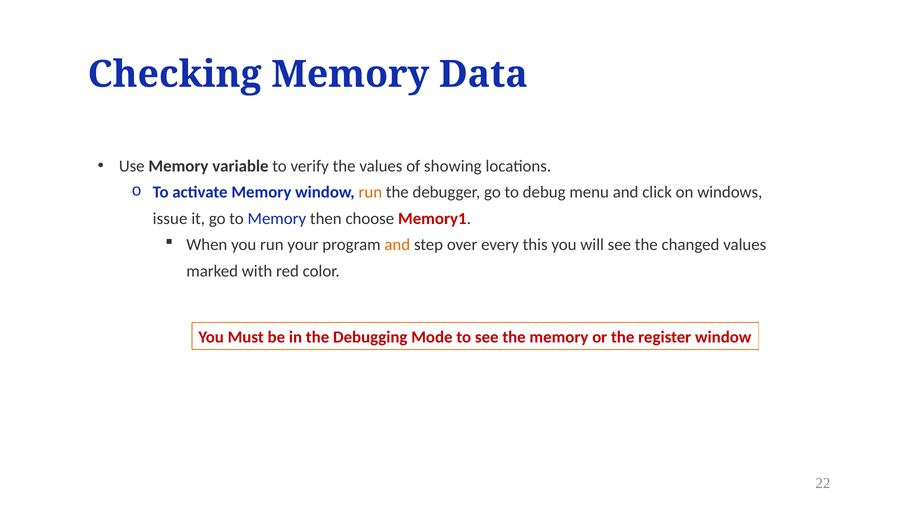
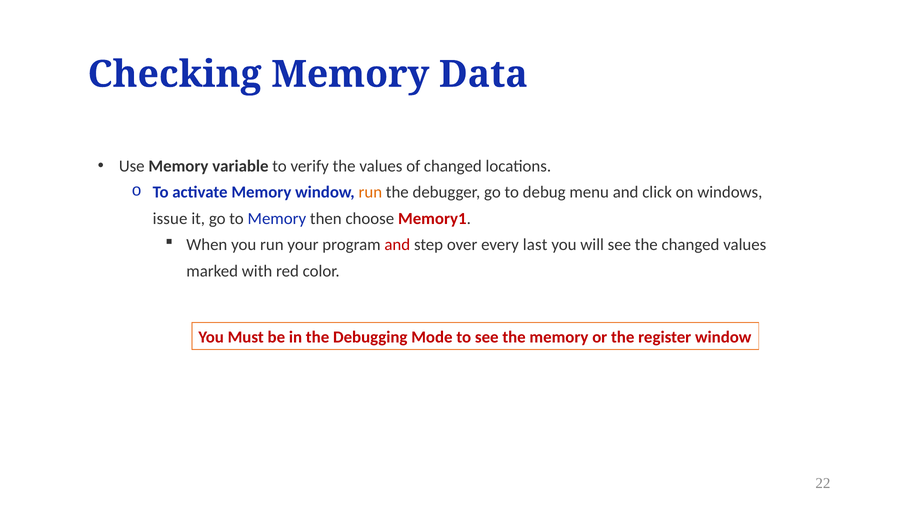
of showing: showing -> changed (453, 166)
and colour: orange -> red (397, 245)
this: this -> last (535, 245)
